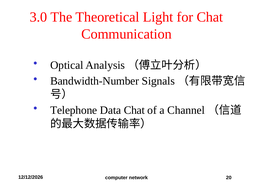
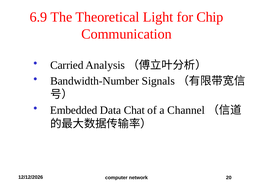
3.0: 3.0 -> 6.9 (38, 17)
for Chat: Chat -> Chip (210, 17)
Optical: Optical -> Carried (67, 65)
Telephone: Telephone -> Embedded (74, 110)
